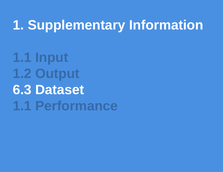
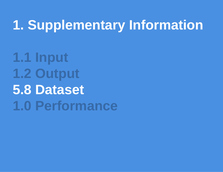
6.3: 6.3 -> 5.8 (22, 90)
1.1: 1.1 -> 1.0 (22, 106)
